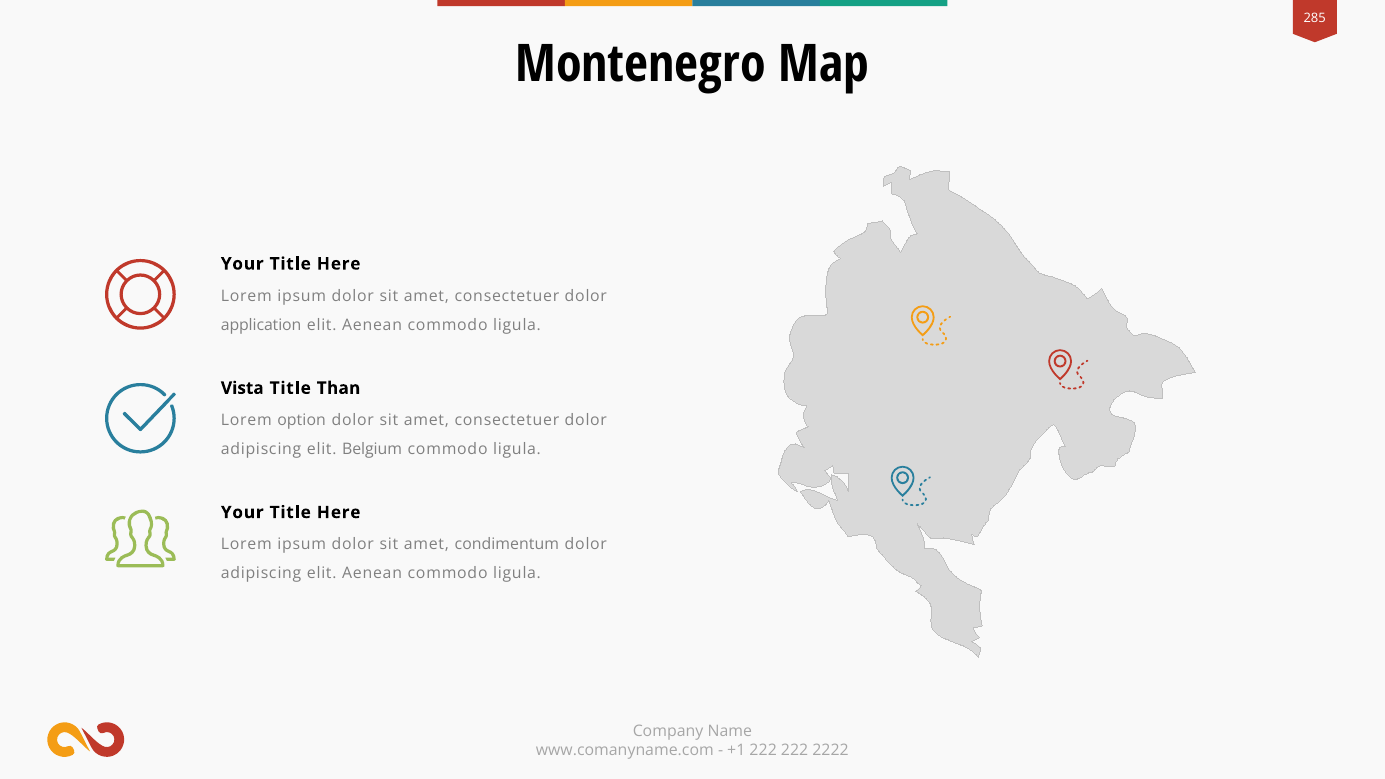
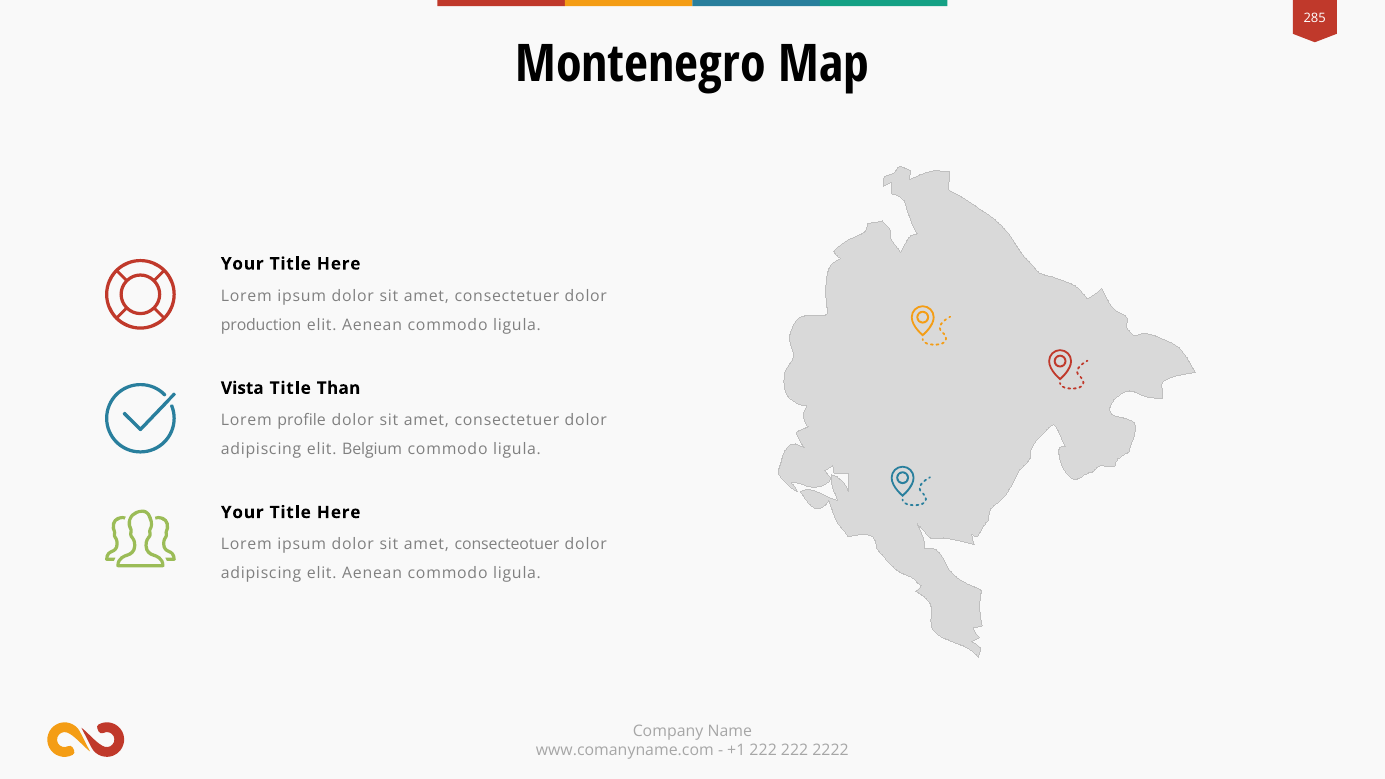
application: application -> production (261, 325)
option: option -> profile (302, 420)
condimentum: condimentum -> consecteotuer (507, 544)
